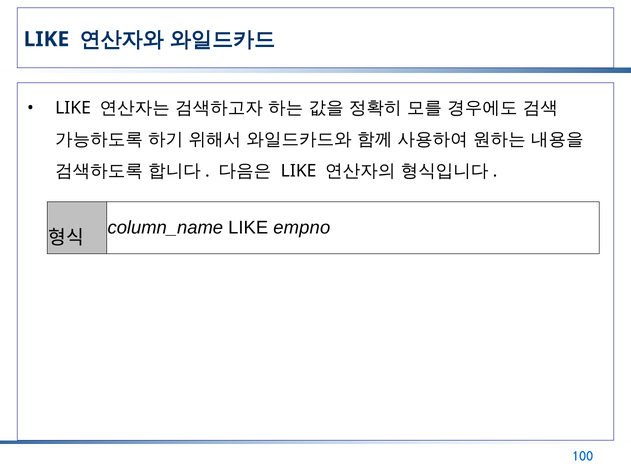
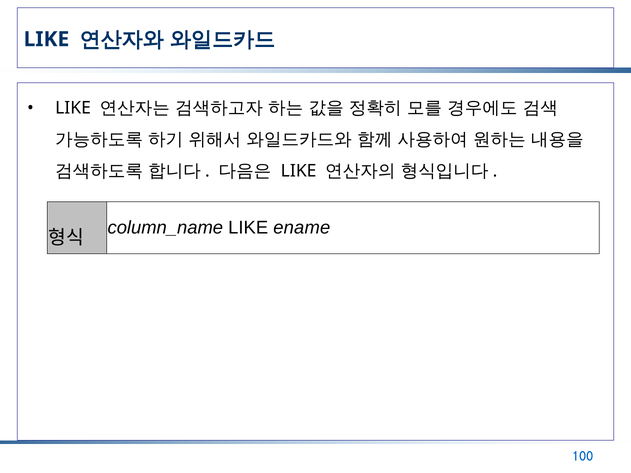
empno: empno -> ename (302, 228)
